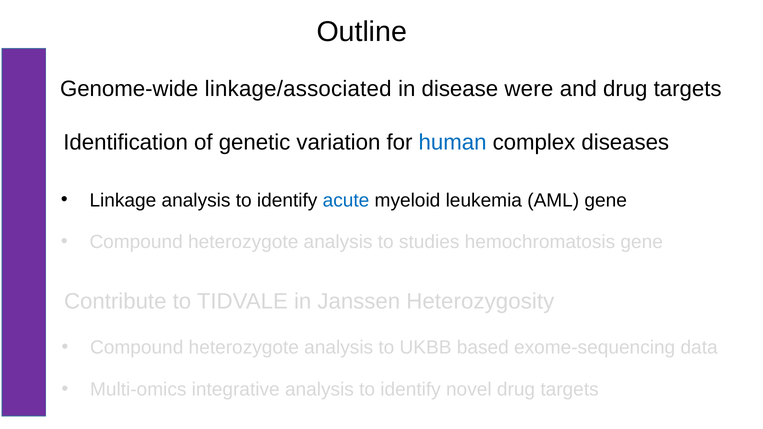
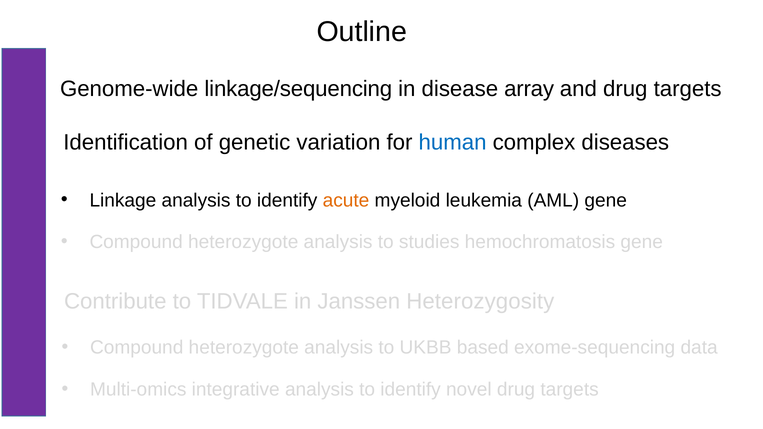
linkage/associated: linkage/associated -> linkage/sequencing (298, 89)
were: were -> array (529, 89)
acute colour: blue -> orange (346, 200)
